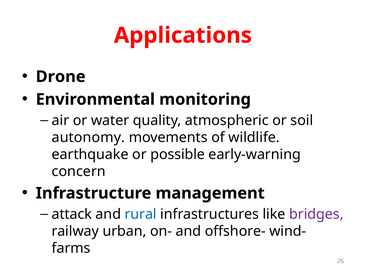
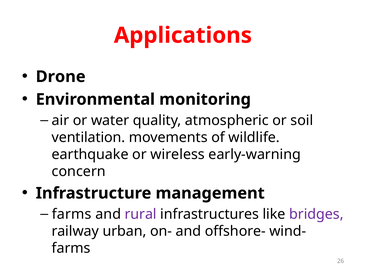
autonomy: autonomy -> ventilation (88, 138)
possible: possible -> wireless (178, 155)
attack: attack -> farms (72, 215)
rural colour: blue -> purple (141, 215)
